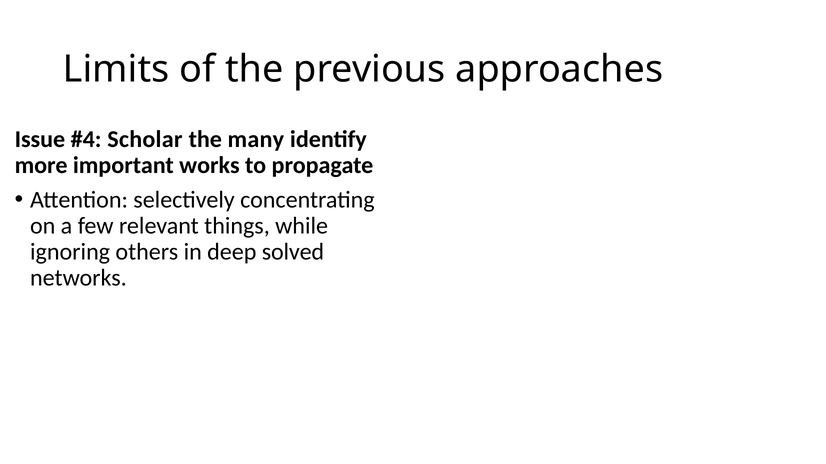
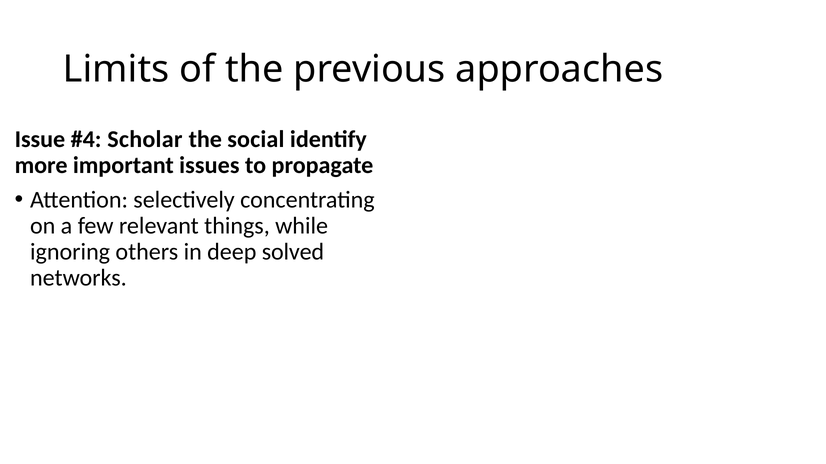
many: many -> social (256, 140)
works: works -> issues (209, 166)
